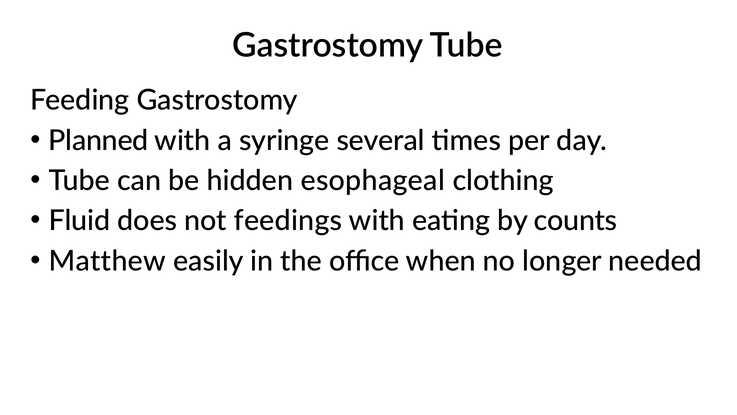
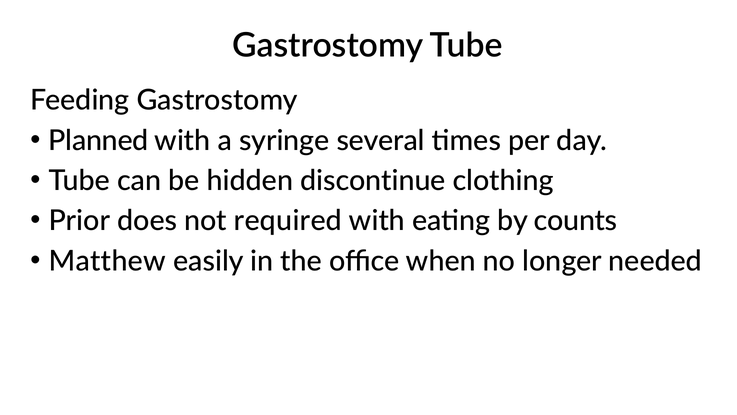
esophageal: esophageal -> discontinue (373, 181)
Fluid: Fluid -> Prior (79, 221)
feedings: feedings -> required (288, 221)
